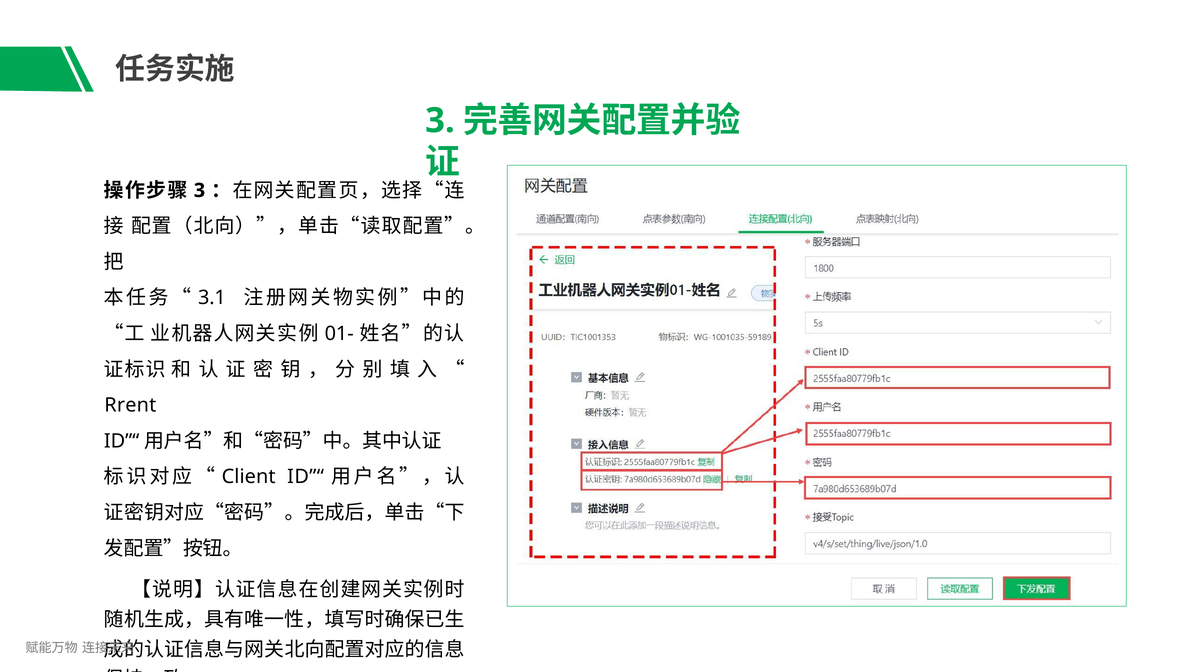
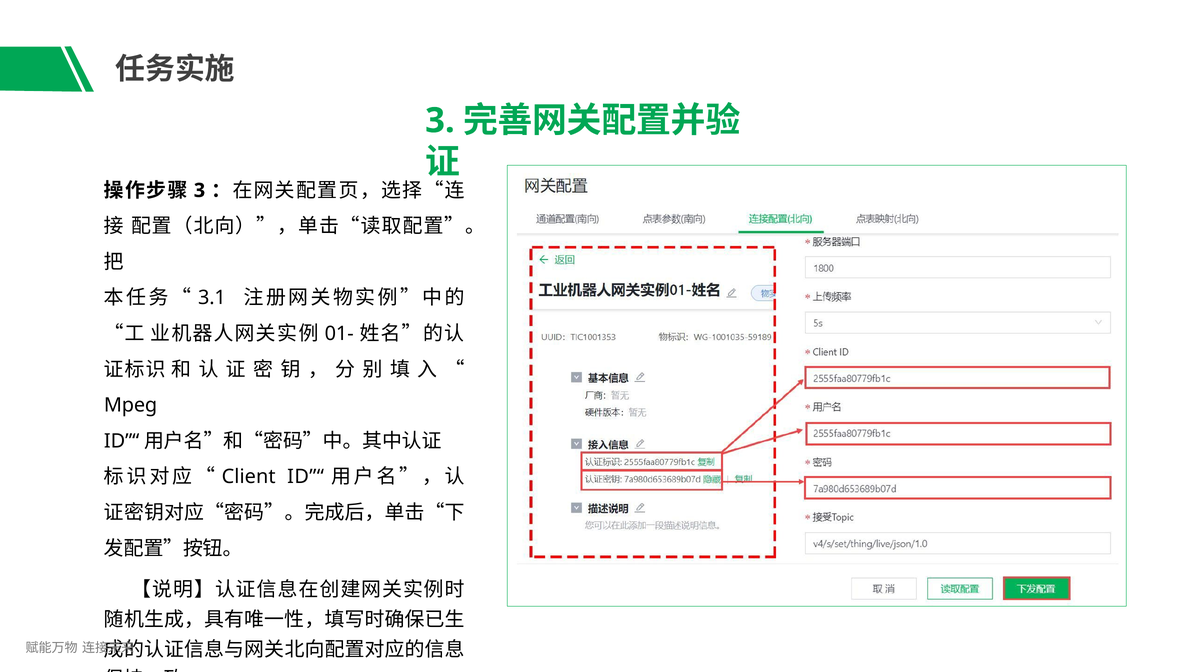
Rrent: Rrent -> Mpeg (131, 405)
